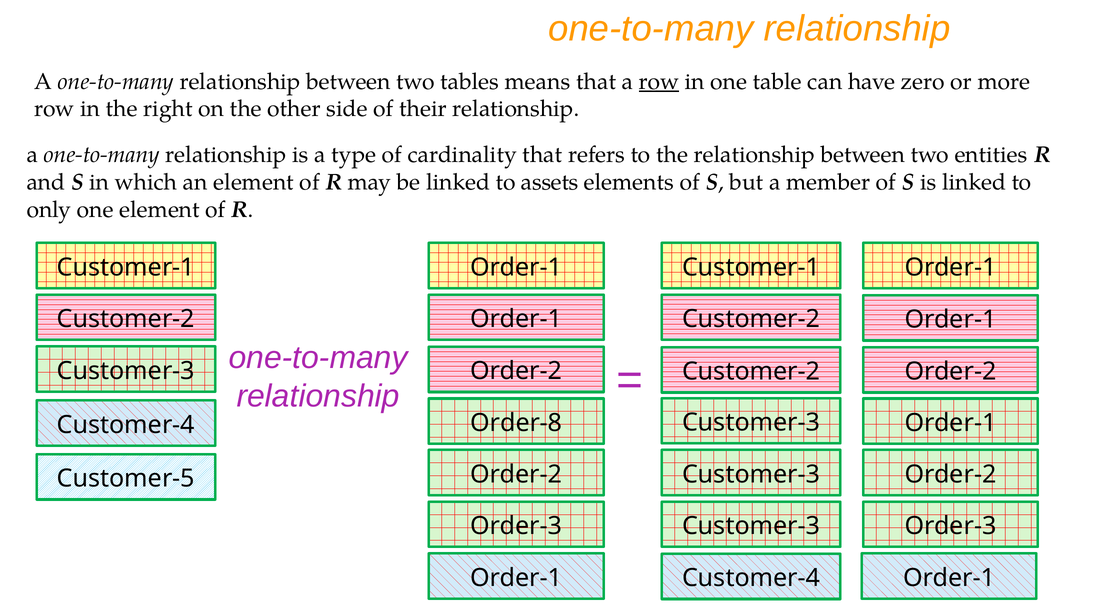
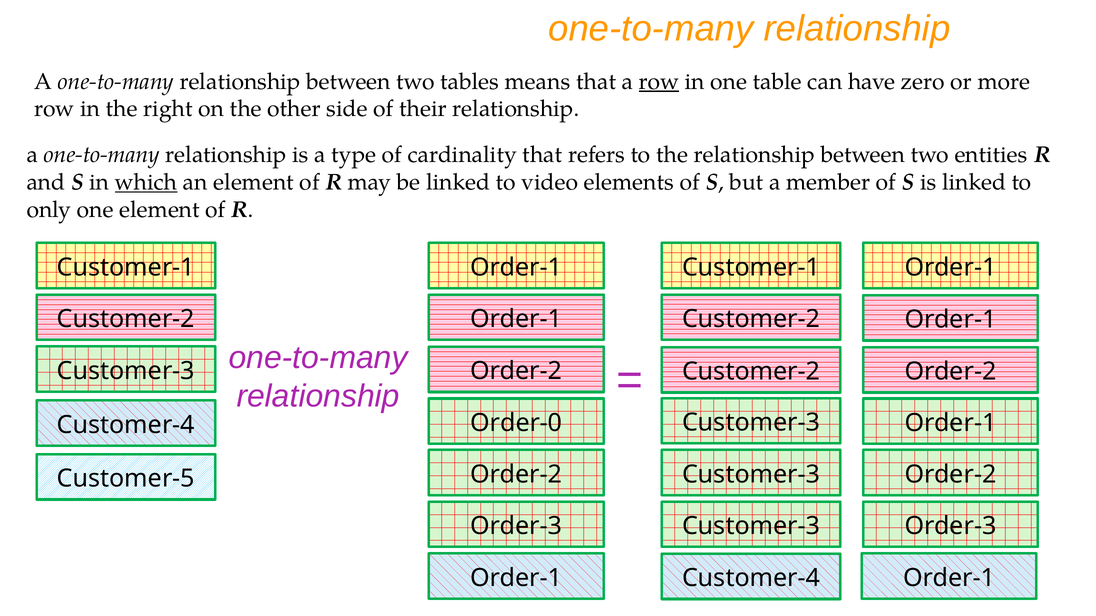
which underline: none -> present (146, 182)
assets: assets -> video (550, 182)
Order-8: Order-8 -> Order-0 (516, 423)
